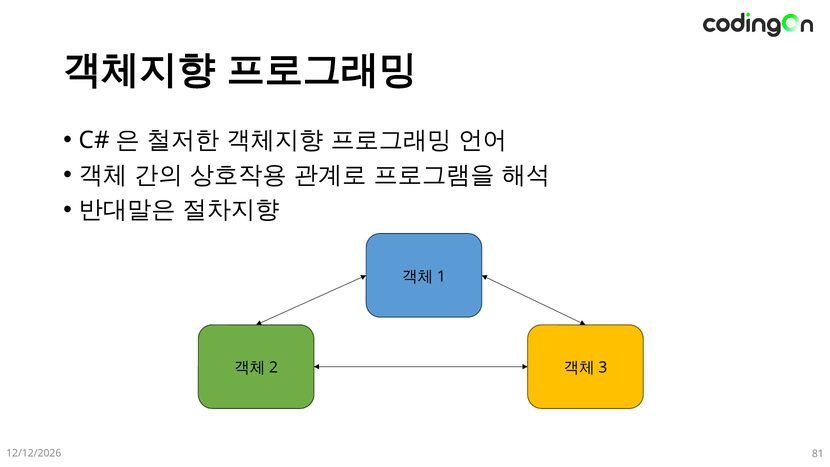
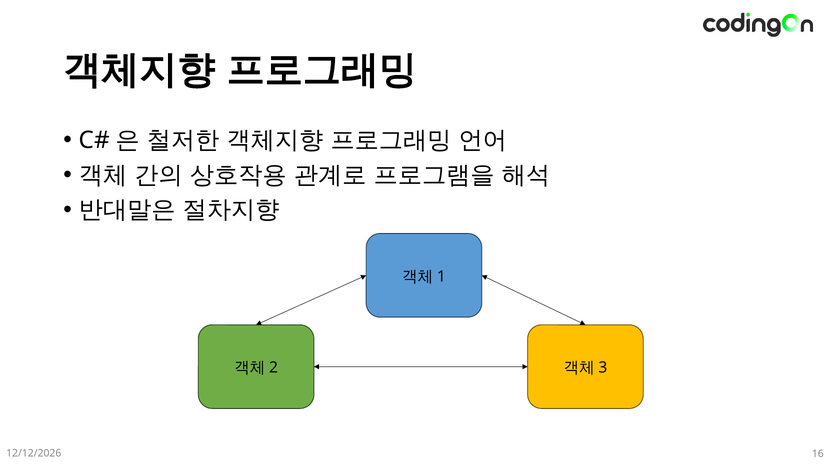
81: 81 -> 16 (818, 454)
